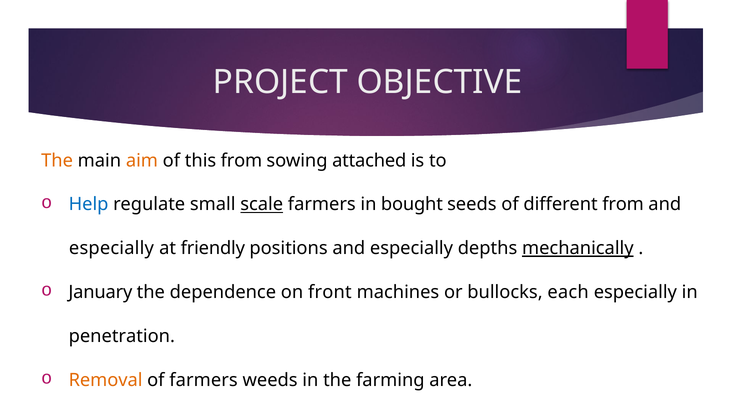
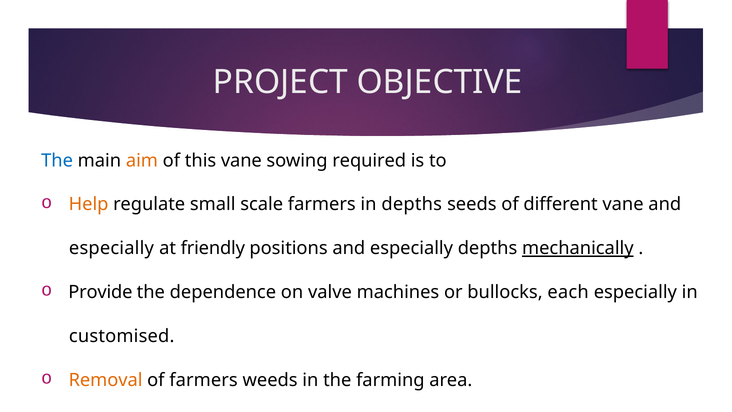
The colour: orange -> blue (57, 160)
this from: from -> vane (241, 160)
attached: attached -> required (369, 160)
Help colour: blue -> orange (89, 204)
scale underline: present -> none (262, 204)
in bought: bought -> depths (412, 204)
different from: from -> vane (623, 204)
January: January -> Provide (100, 292)
front: front -> valve (330, 292)
penetration: penetration -> customised (122, 336)
